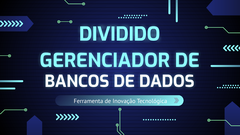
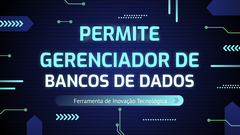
DIVIDIDO: DIVIDIDO -> PERMITE (120, 34)
